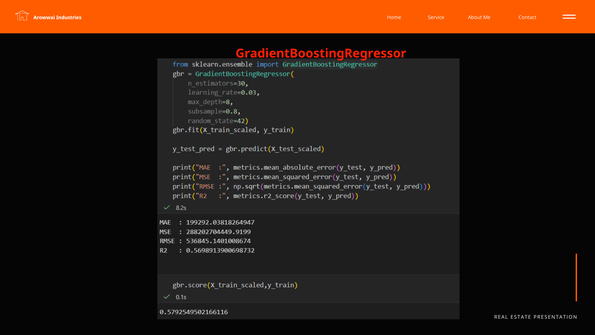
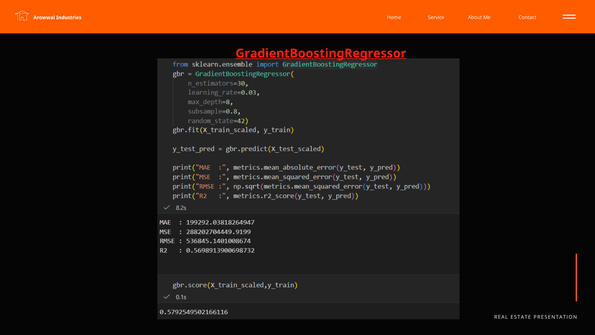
GradientBoostingRegressor underline: none -> present (321, 53)
